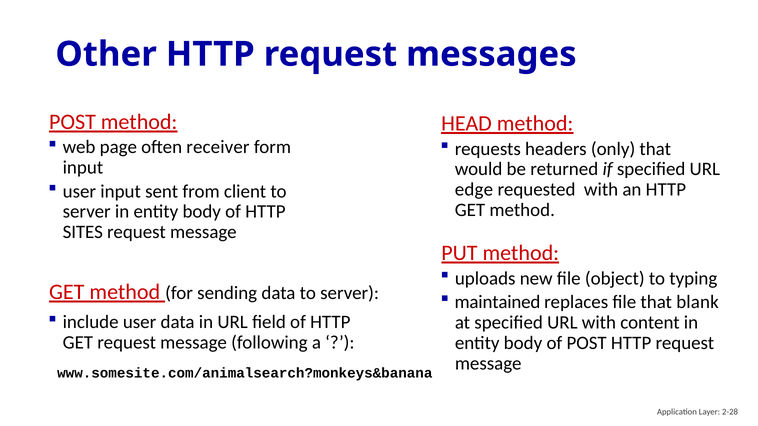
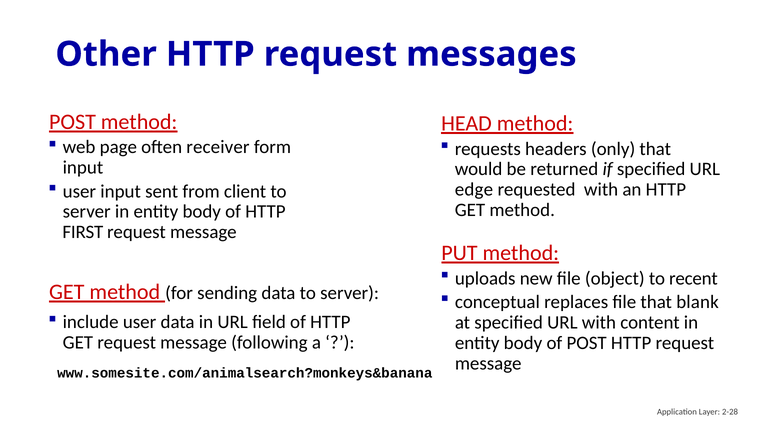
SITES: SITES -> FIRST (83, 232)
typing: typing -> recent (693, 279)
maintained: maintained -> conceptual (497, 302)
